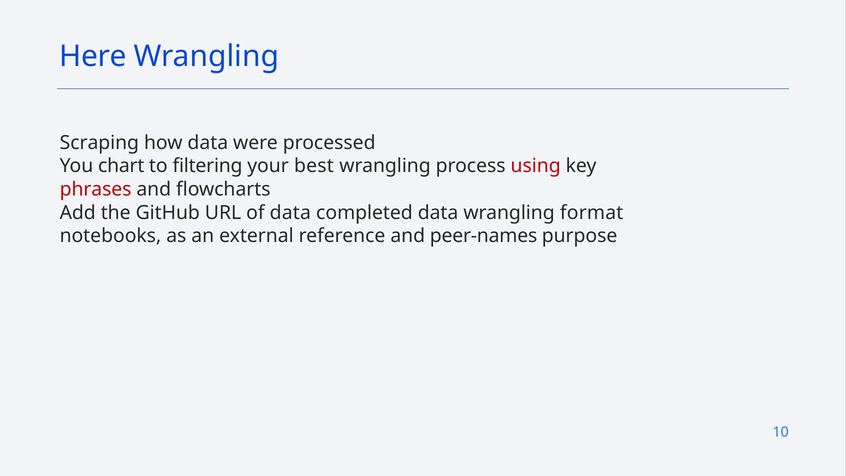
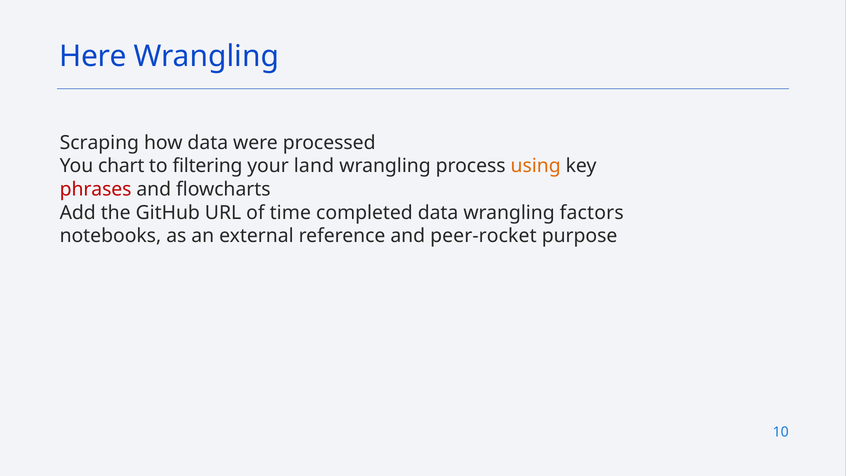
best: best -> land (314, 166)
using colour: red -> orange (536, 166)
of data: data -> time (290, 213)
format: format -> factors (592, 213)
peer-names: peer-names -> peer-rocket (483, 236)
